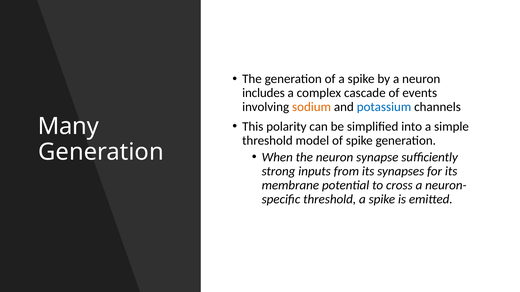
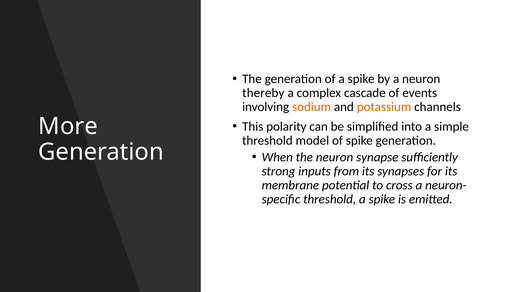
includes: includes -> thereby (263, 93)
potassium colour: blue -> orange (384, 107)
Many: Many -> More (68, 126)
